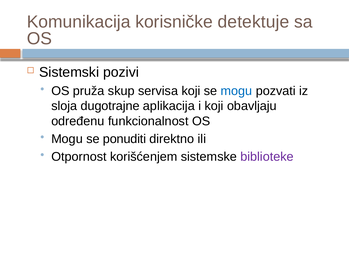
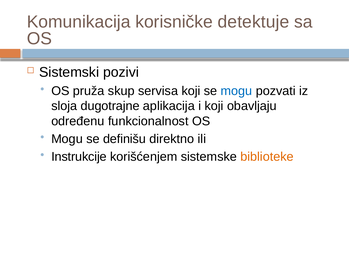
ponuditi: ponuditi -> definišu (124, 139)
Otpornost: Otpornost -> Instrukcije (79, 157)
biblioteke colour: purple -> orange (267, 157)
